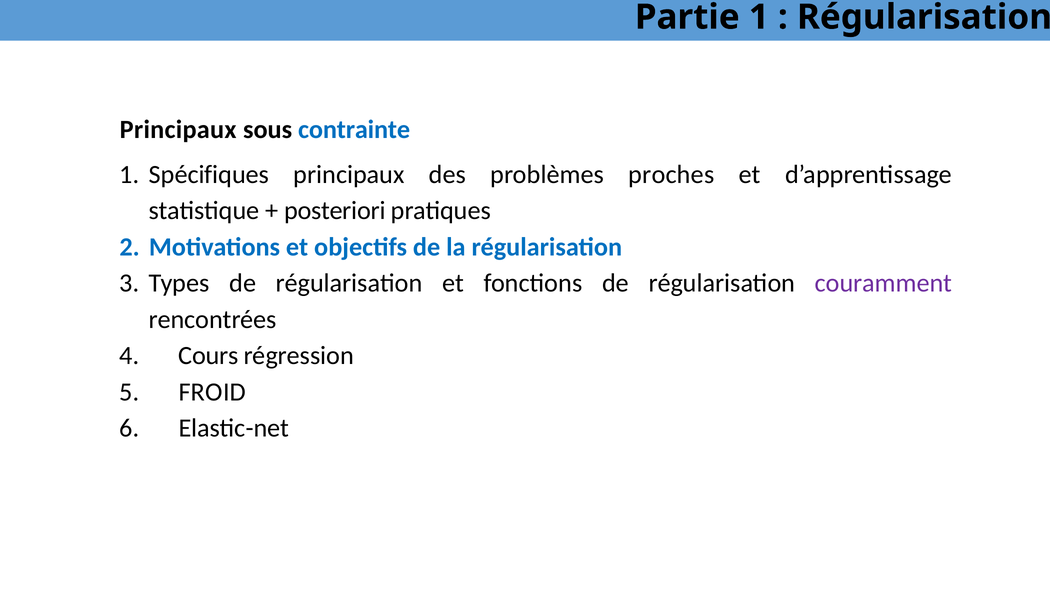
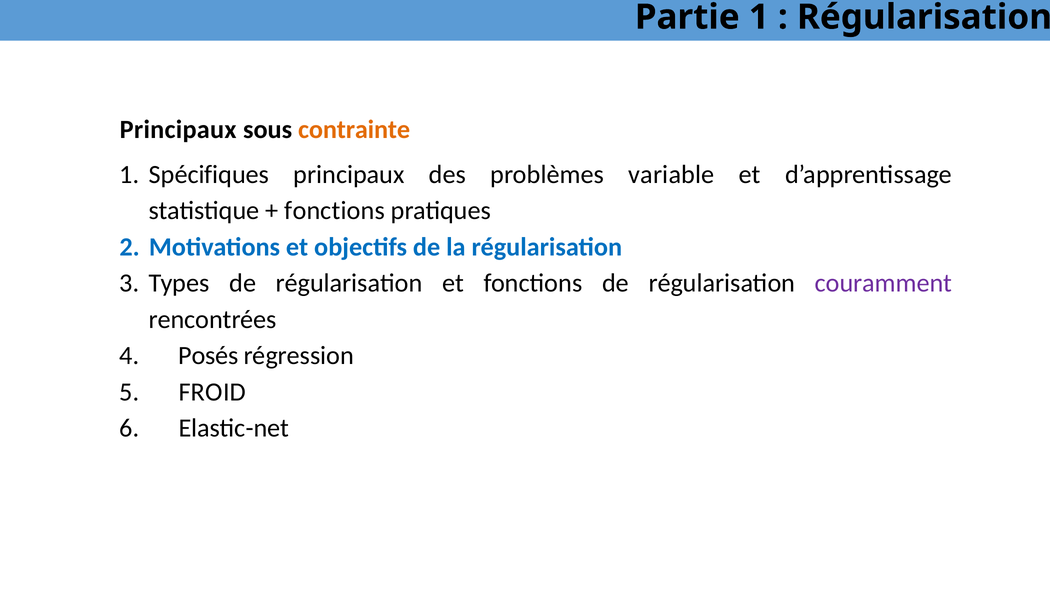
contrainte colour: blue -> orange (354, 130)
proches: proches -> variable (671, 174)
posteriori: posteriori -> fonctions (335, 211)
Cours: Cours -> Posés (208, 356)
